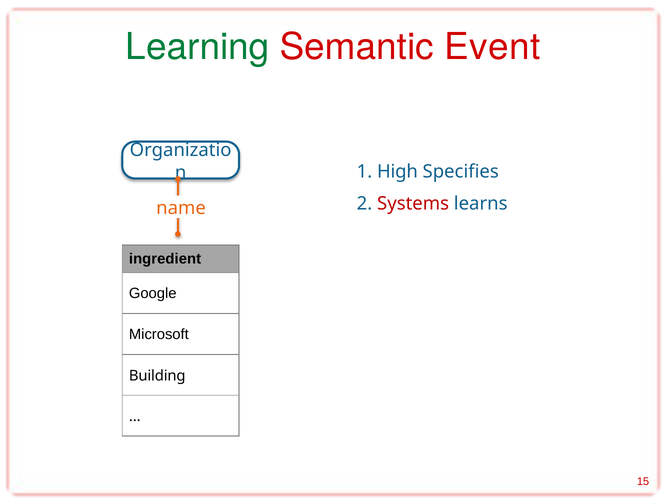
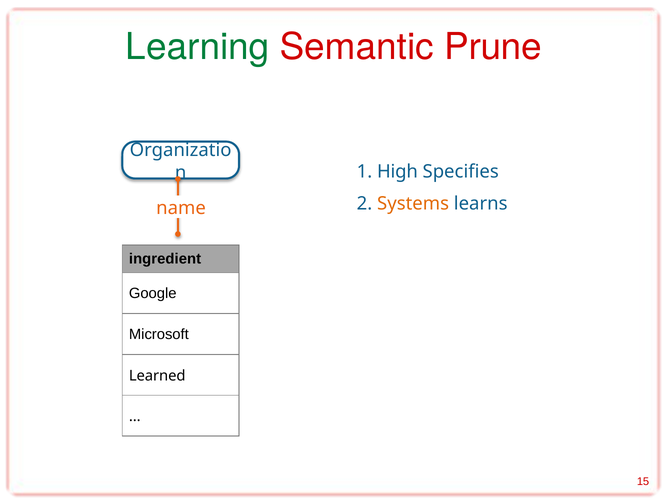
Event: Event -> Prune (493, 47)
Systems colour: red -> orange (413, 203)
Building: Building -> Learned (157, 375)
